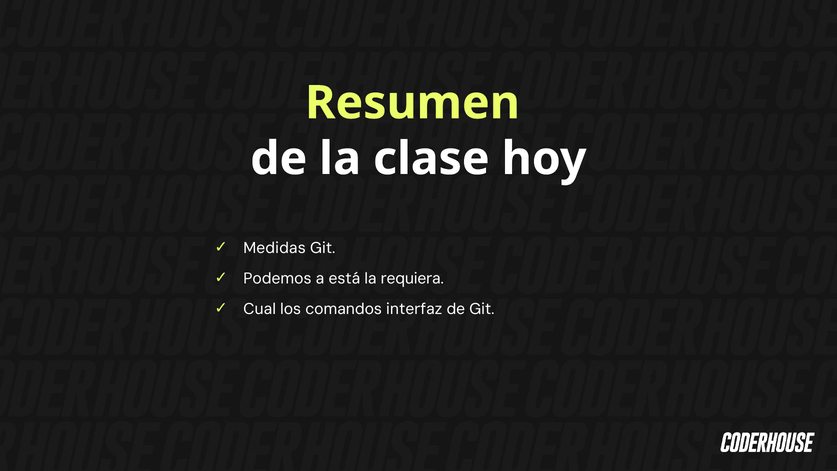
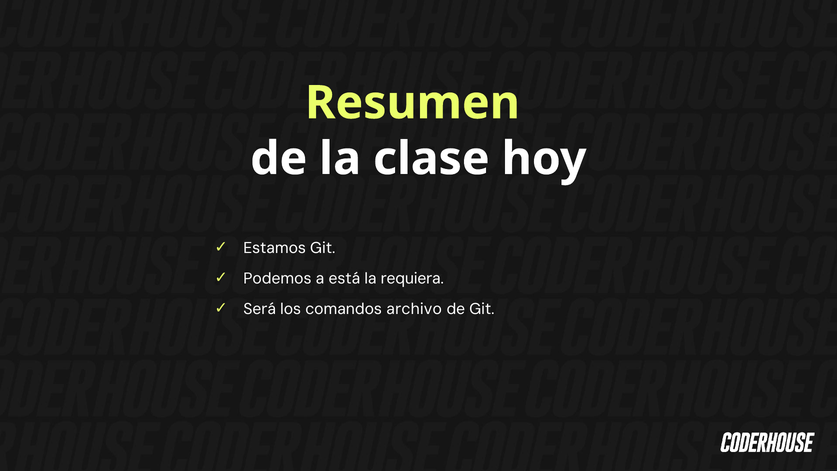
Medidas: Medidas -> Estamos (275, 248)
Cual: Cual -> Será (260, 309)
interfaz: interfaz -> archivo (414, 309)
